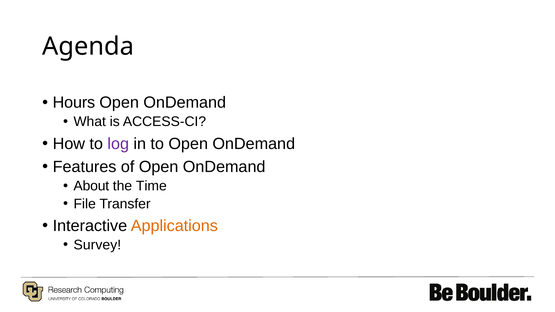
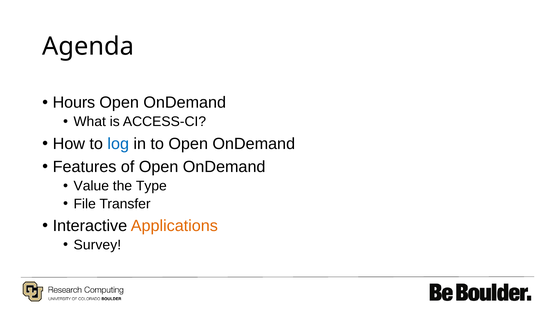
log colour: purple -> blue (118, 144)
About: About -> Value (91, 186)
Time: Time -> Type (151, 186)
